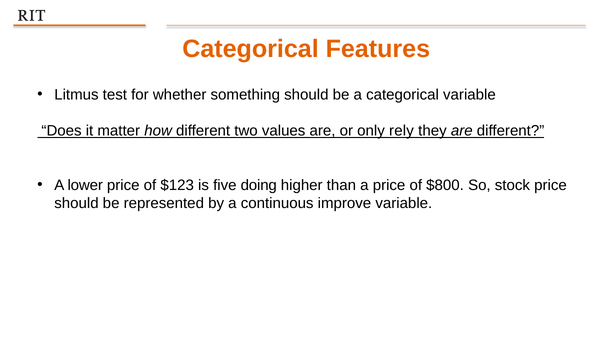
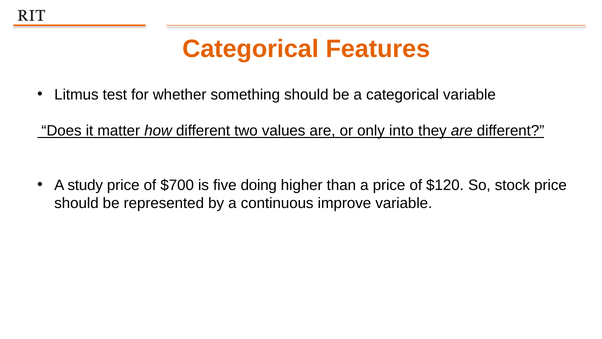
rely: rely -> into (401, 131)
lower: lower -> study (85, 185)
$123: $123 -> $700 (177, 185)
$800: $800 -> $120 (445, 185)
